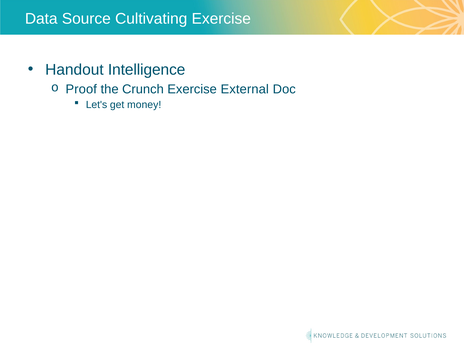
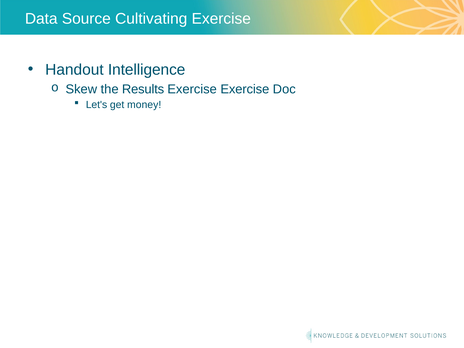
Proof: Proof -> Skew (81, 89)
Crunch: Crunch -> Results (143, 89)
Exercise External: External -> Exercise (245, 89)
